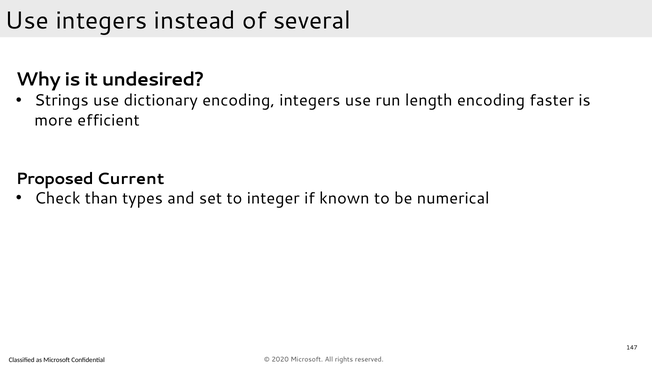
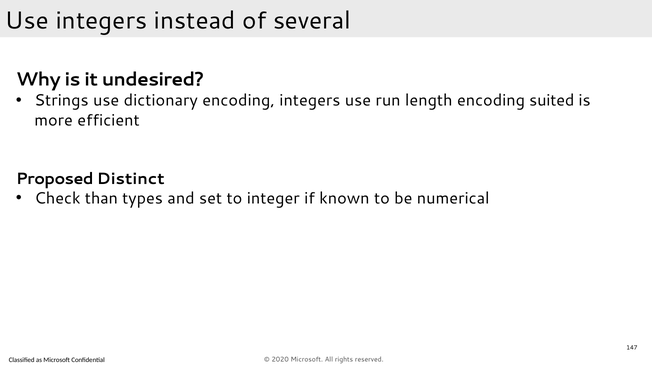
faster: faster -> suited (552, 100)
Current: Current -> Distinct (131, 179)
